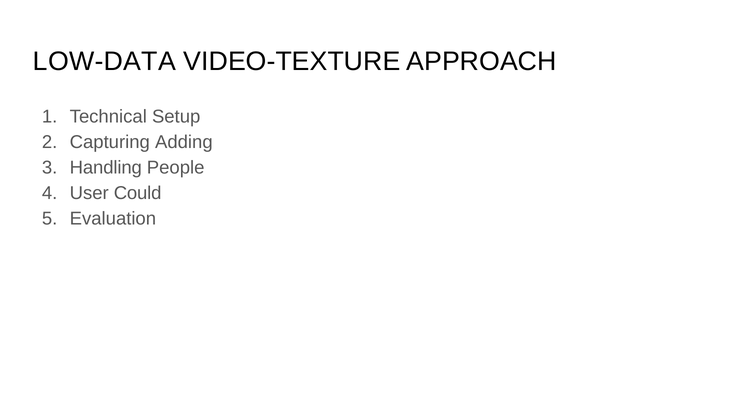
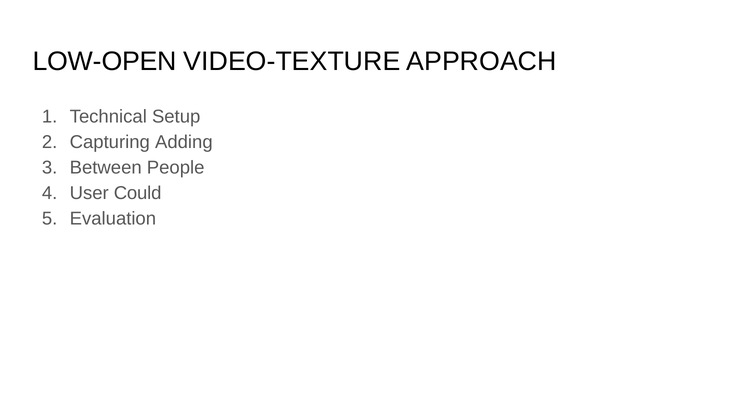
LOW-DATA: LOW-DATA -> LOW-OPEN (105, 61)
Handling: Handling -> Between (106, 168)
